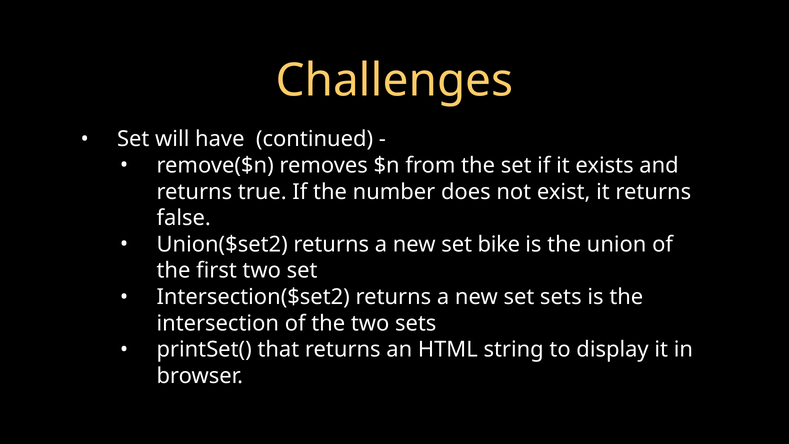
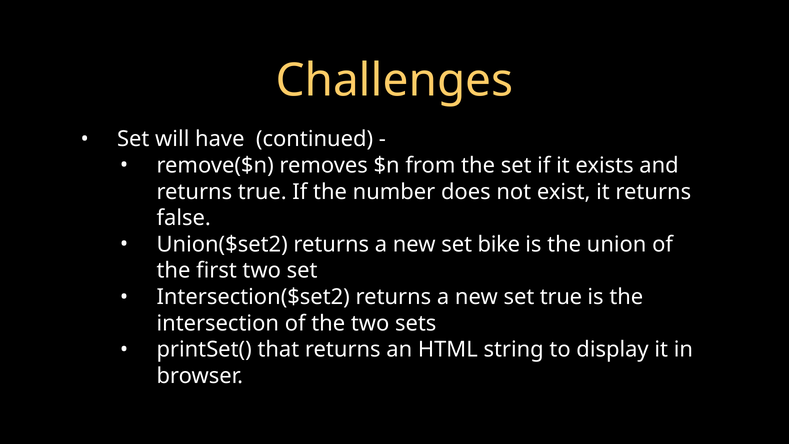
set sets: sets -> true (561, 297)
